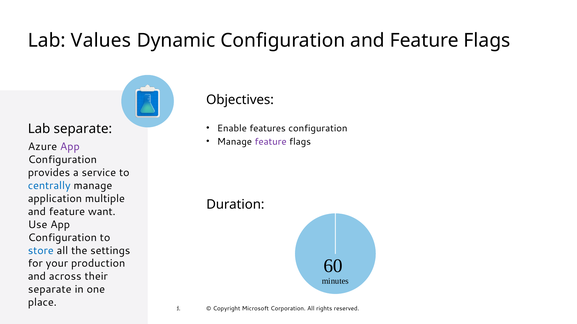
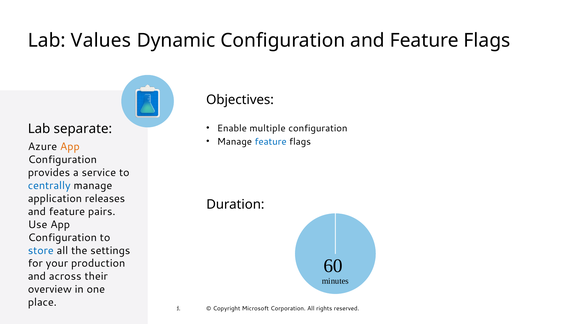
features: features -> multiple (268, 128)
feature colour: purple -> blue (271, 142)
App colour: purple -> orange (70, 147)
multiple: multiple -> releases (105, 199)
want: want -> pairs (102, 212)
separate: separate -> overview (50, 290)
